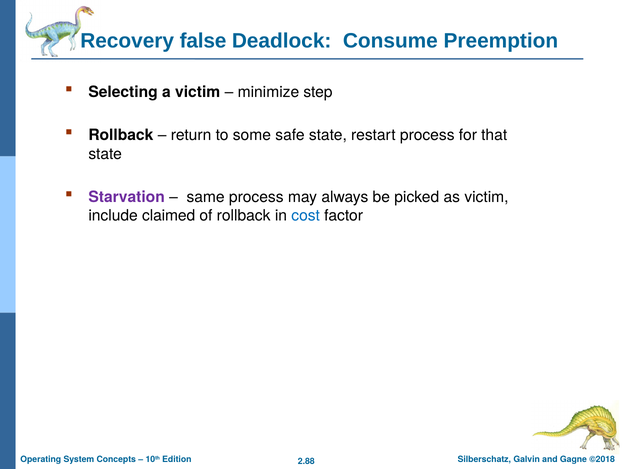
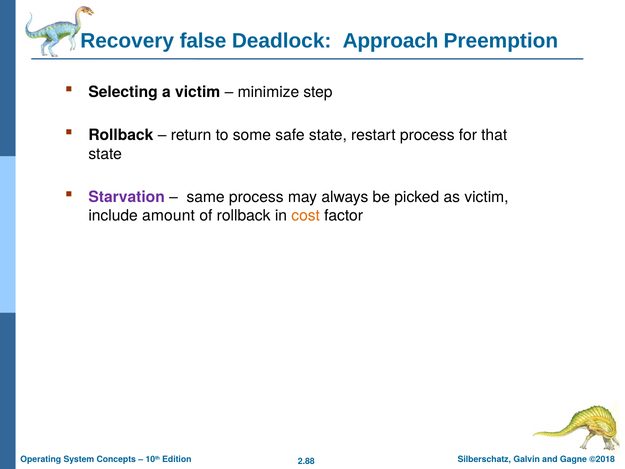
Consume: Consume -> Approach (390, 41)
claimed: claimed -> amount (169, 216)
cost colour: blue -> orange (306, 216)
